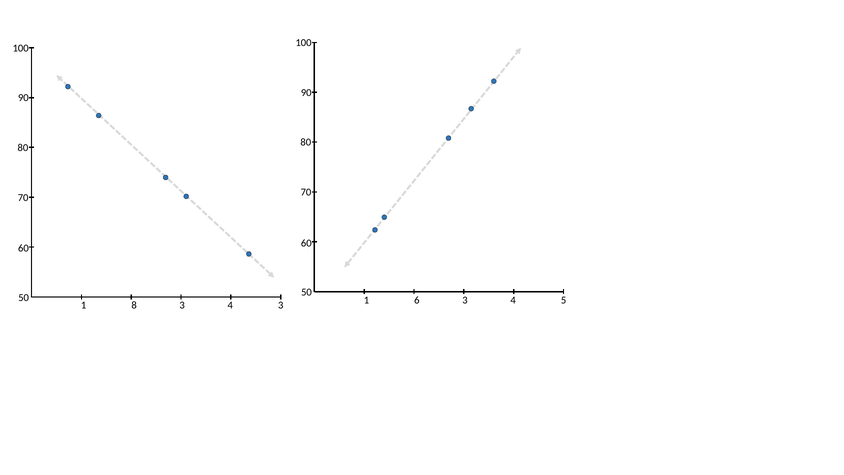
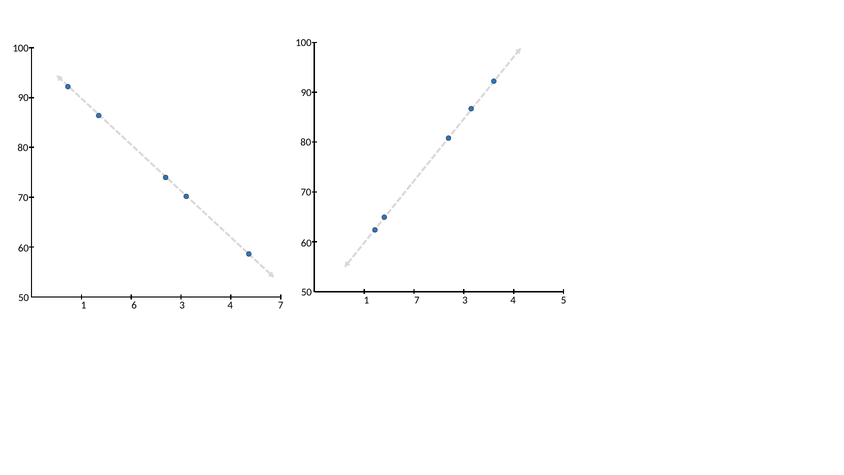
1 6: 6 -> 7 (417, 300)
8: 8 -> 6 (134, 305)
4 3: 3 -> 7 (281, 305)
